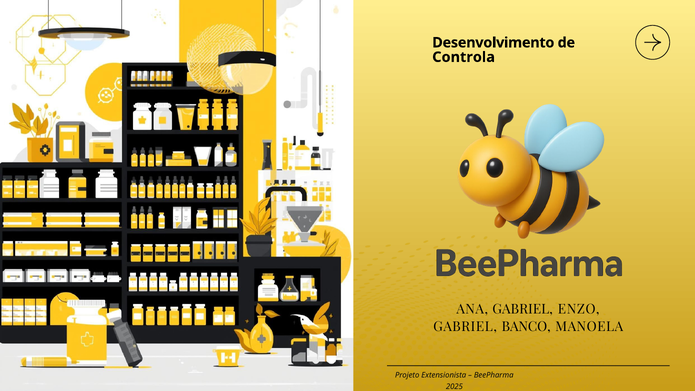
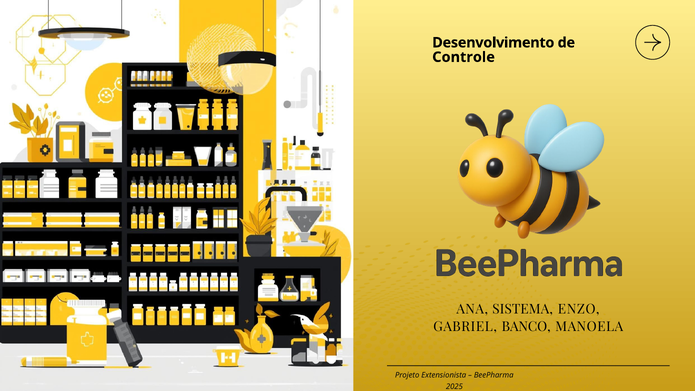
Controla: Controla -> Controle (464, 57)
ANA GABRIEL: GABRIEL -> SISTEMA (523, 309)
